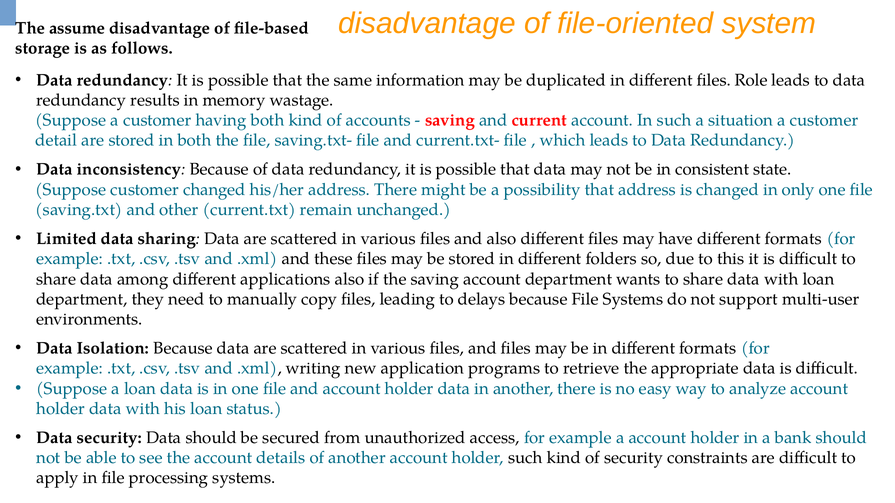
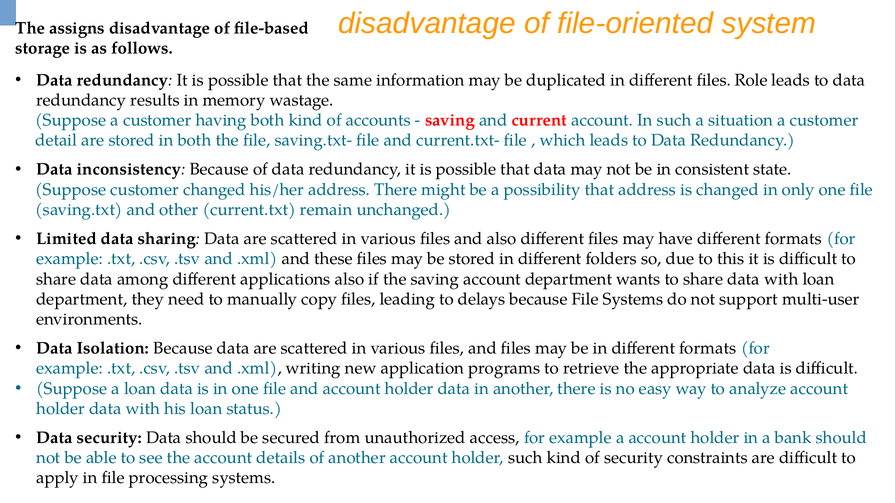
assume: assume -> assigns (77, 28)
